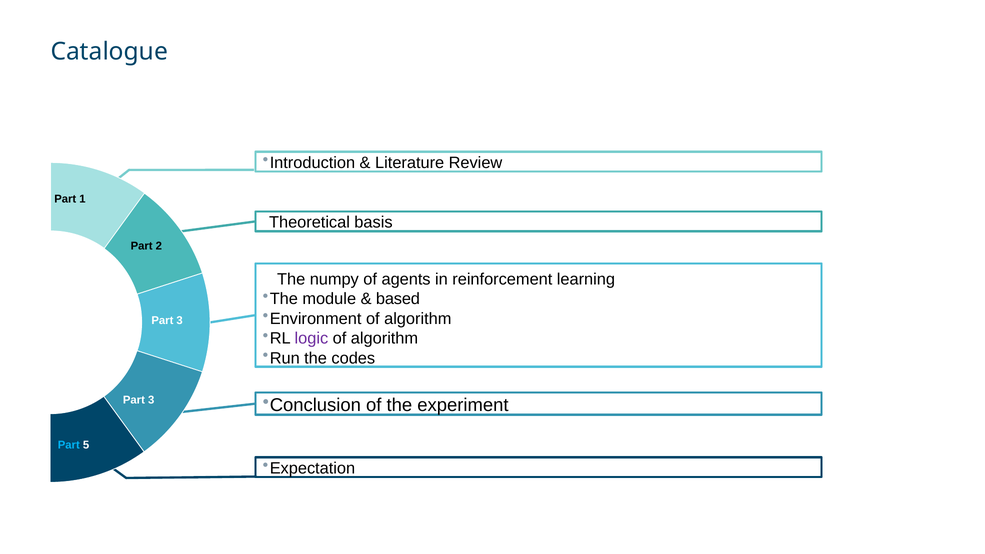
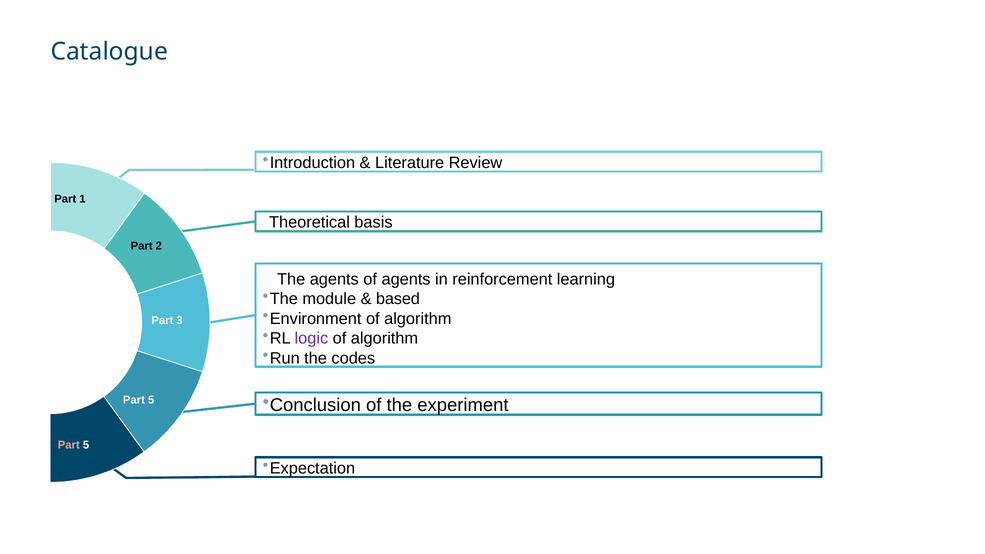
The numpy: numpy -> agents (334, 279)
3: 3 -> 5 (151, 400)
Part colour: light blue -> pink (69, 445)
